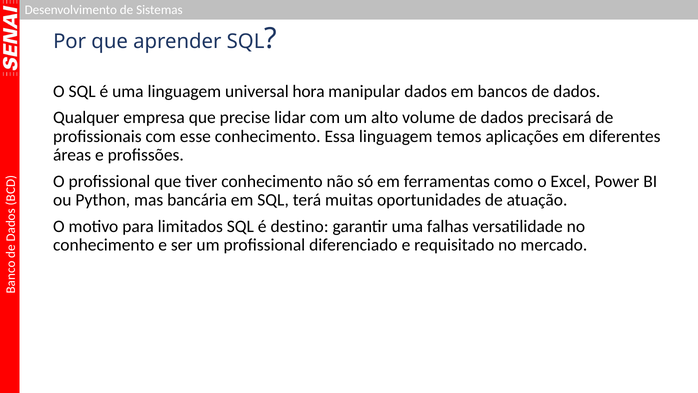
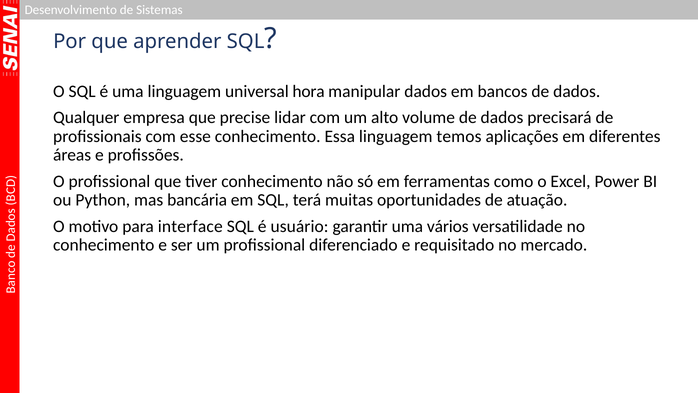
limitados: limitados -> interface (190, 226)
destino: destino -> usuário (300, 226)
falhas: falhas -> vários (448, 226)
